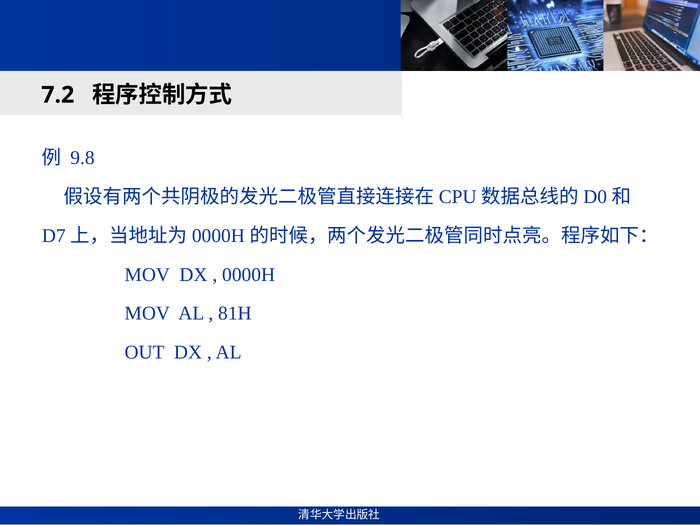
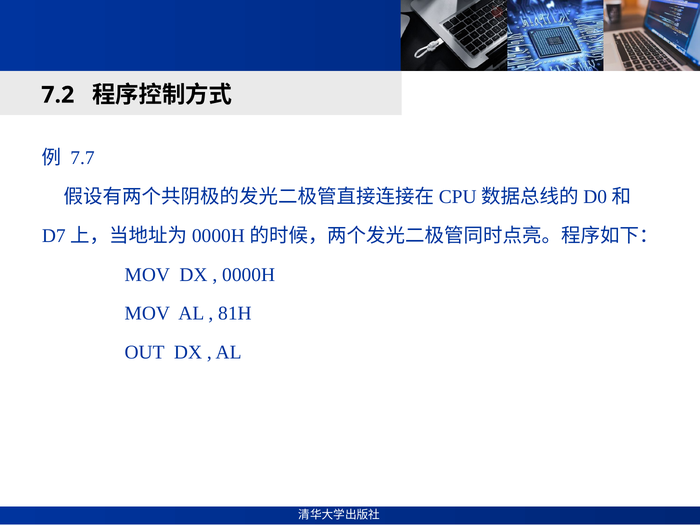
9.8: 9.8 -> 7.7 (83, 158)
